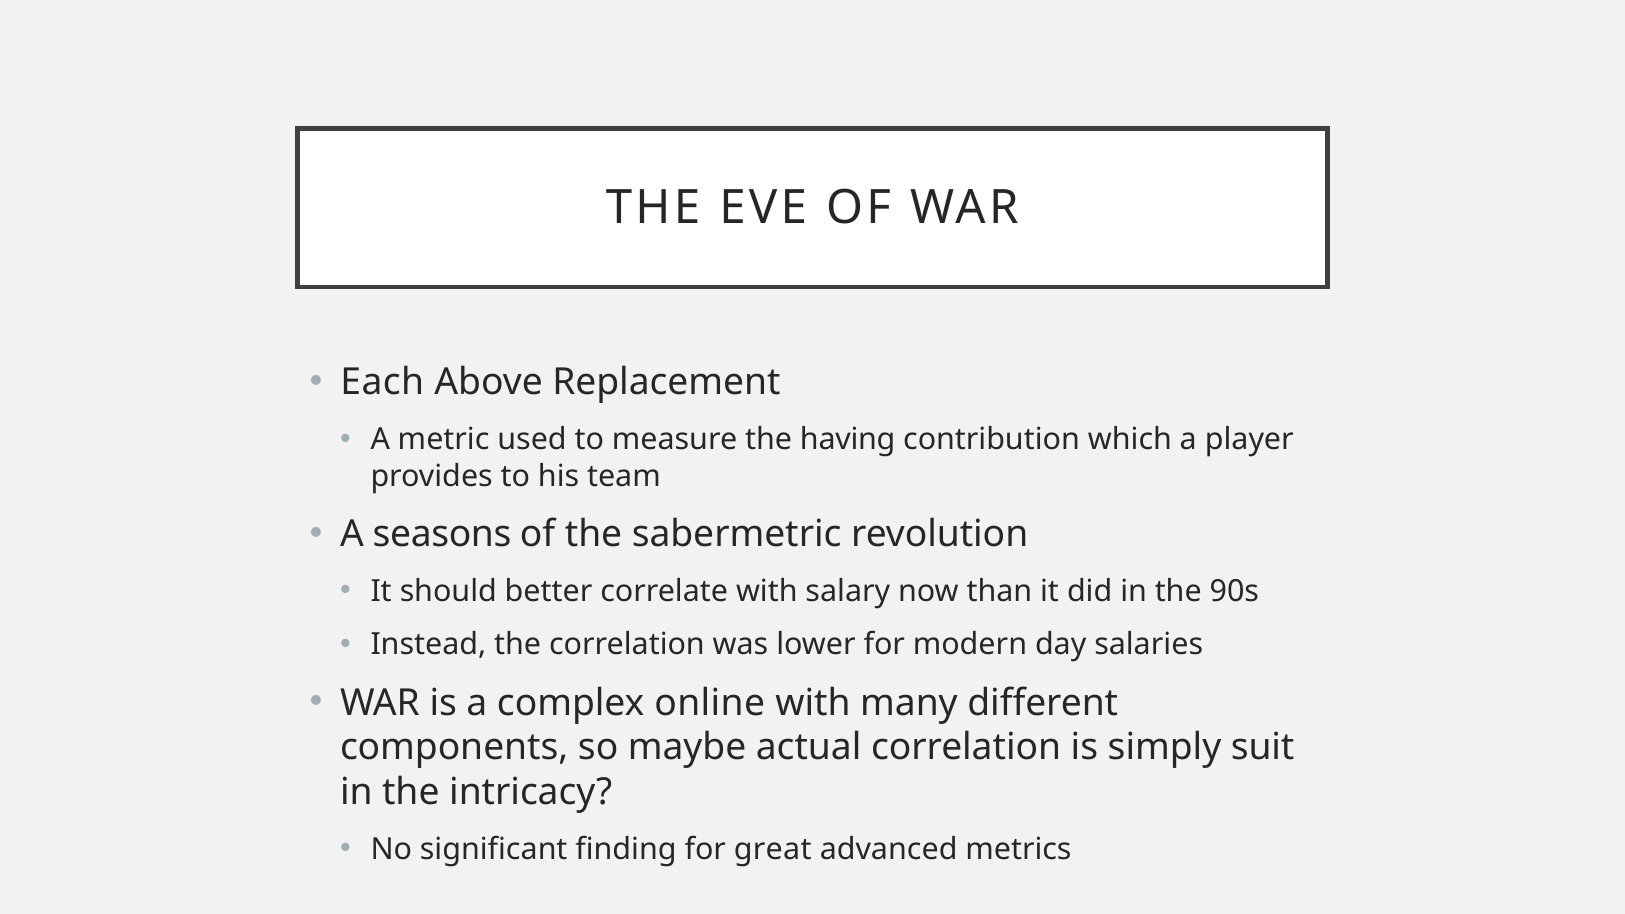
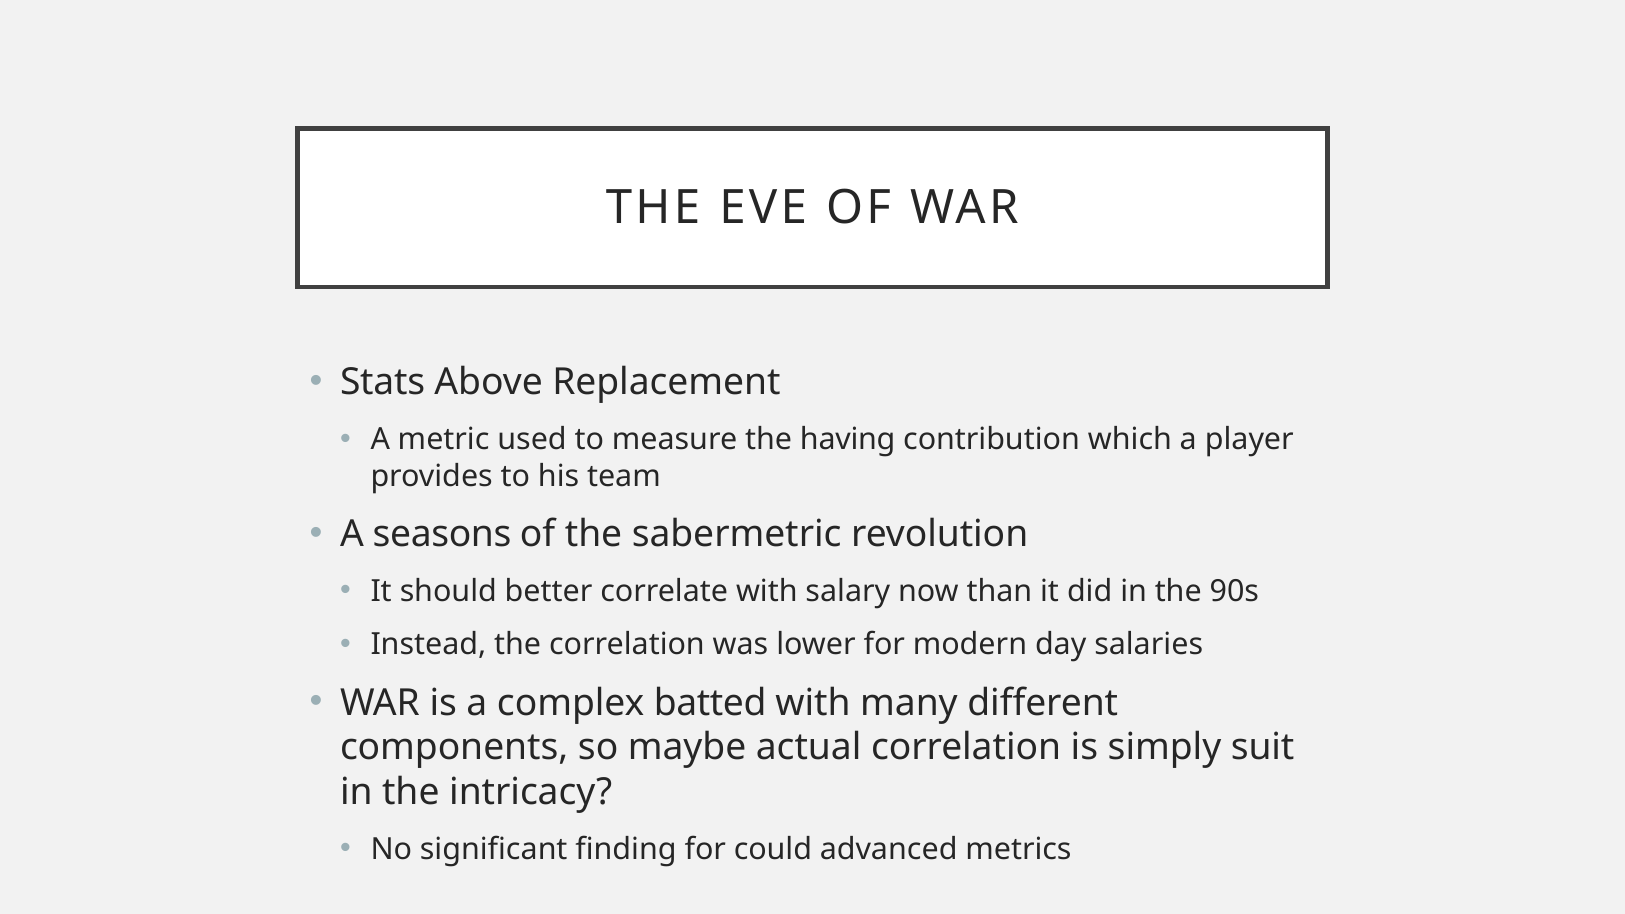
Each: Each -> Stats (383, 383)
online: online -> batted (710, 703)
great: great -> could (773, 849)
